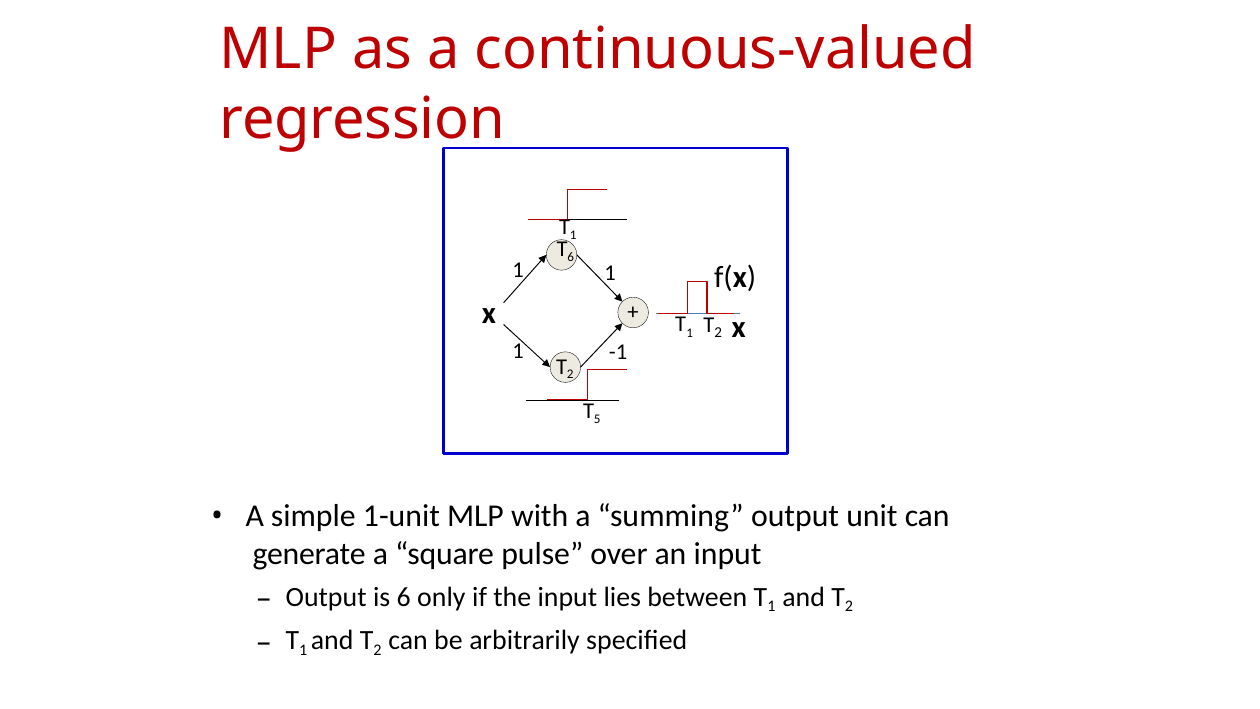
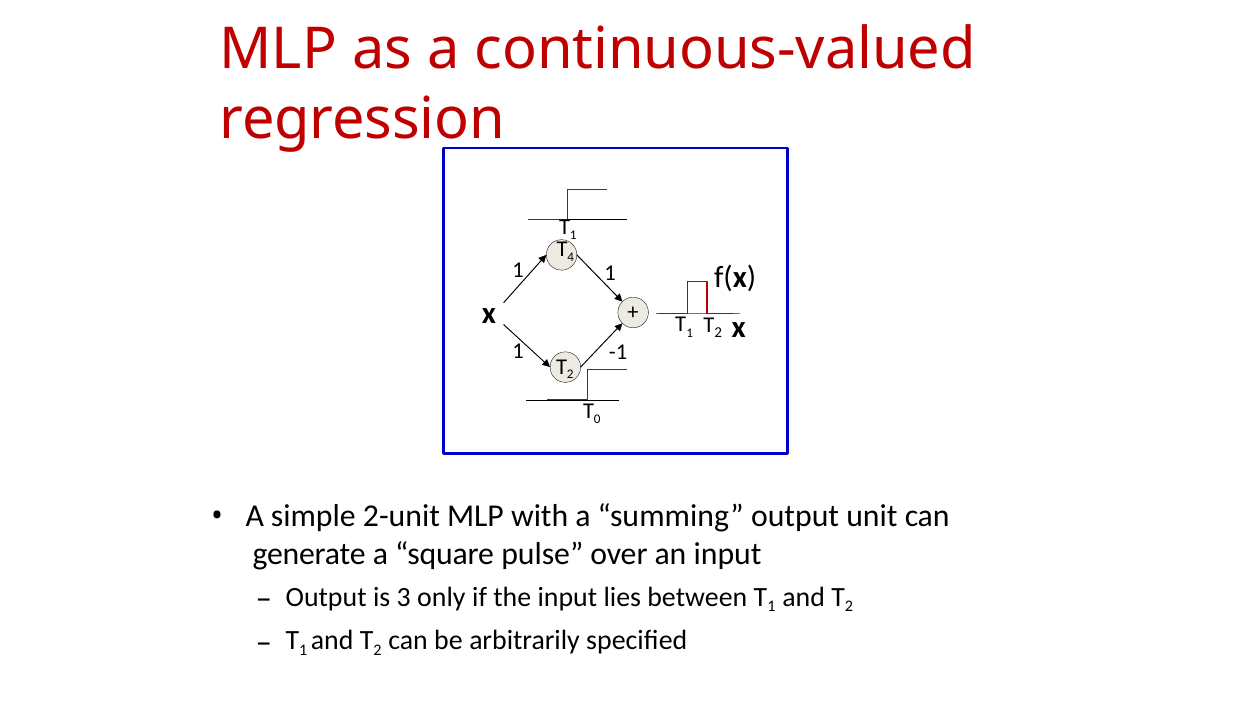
T 6: 6 -> 4 (571, 257)
5: 5 -> 0 (597, 419)
1-unit: 1-unit -> 2-unit (401, 516)
is 6: 6 -> 3 (404, 597)
